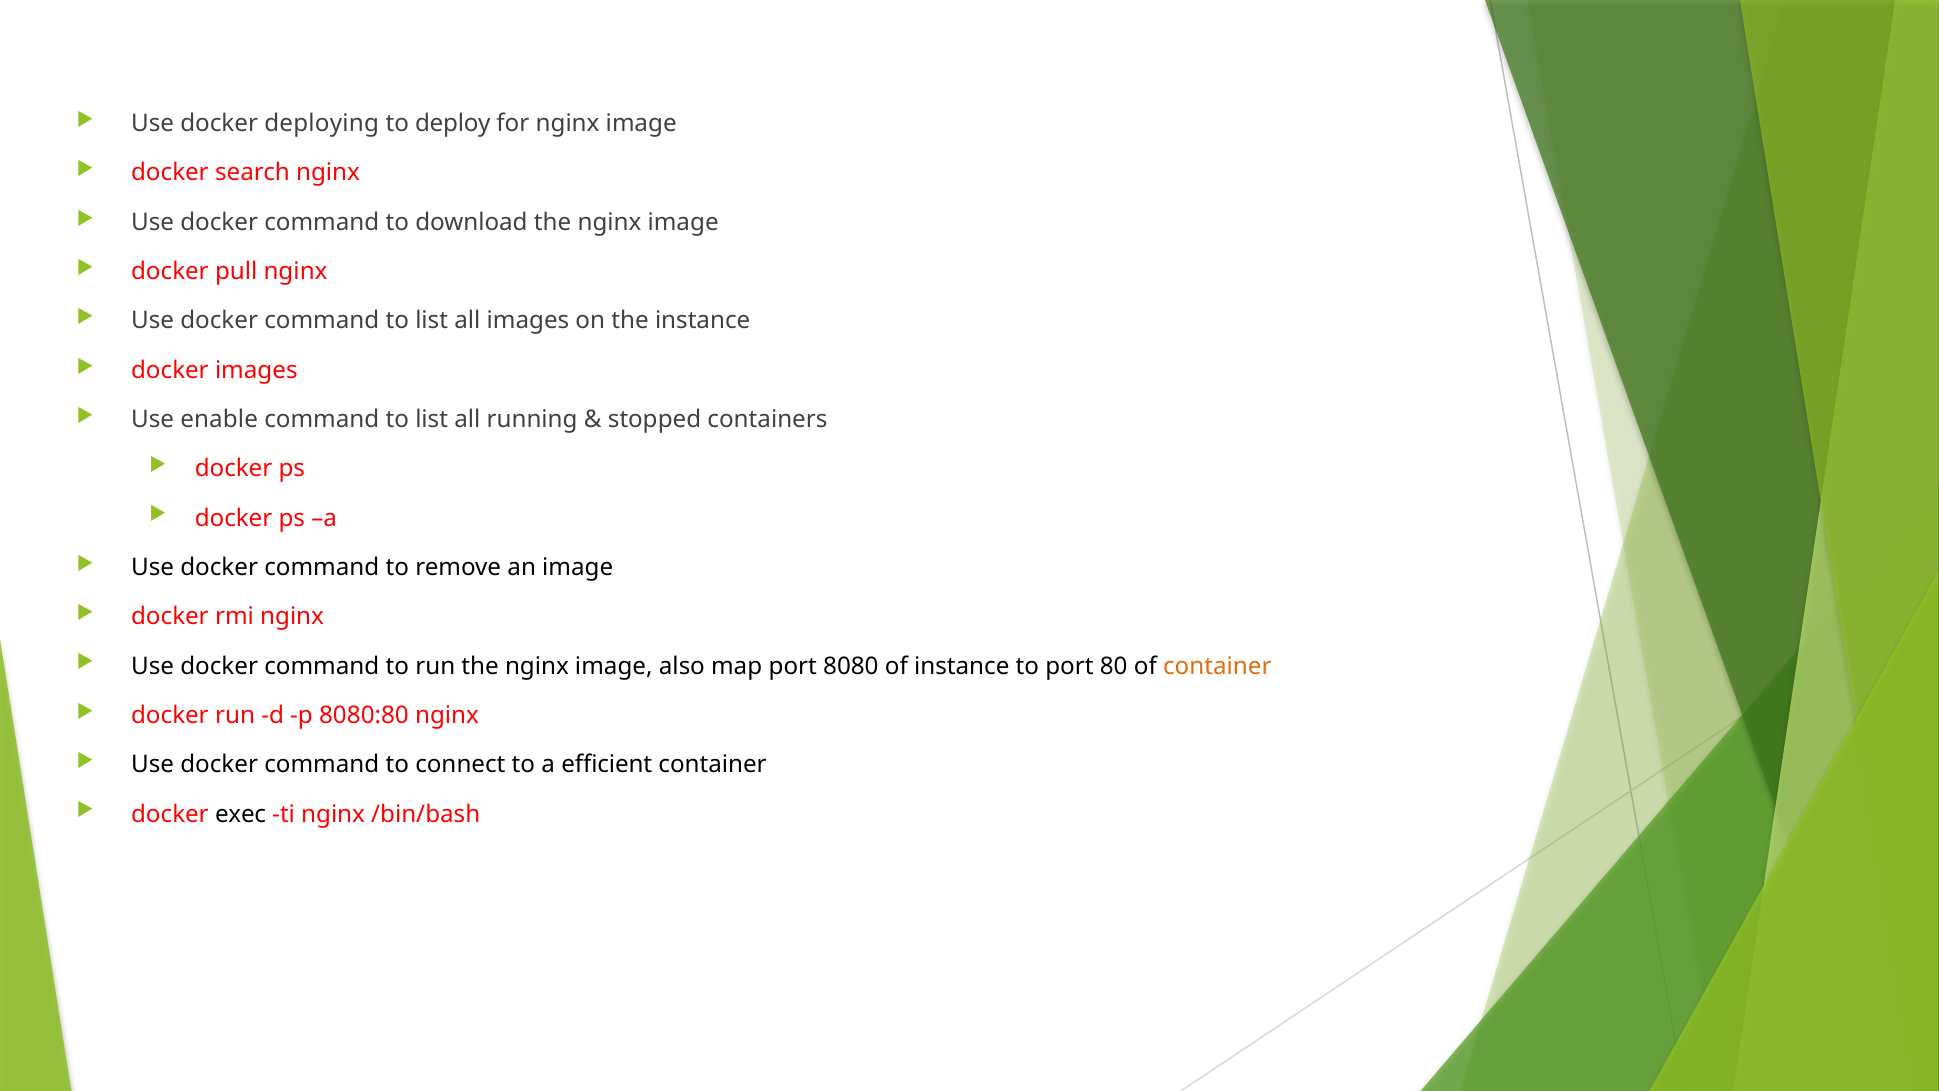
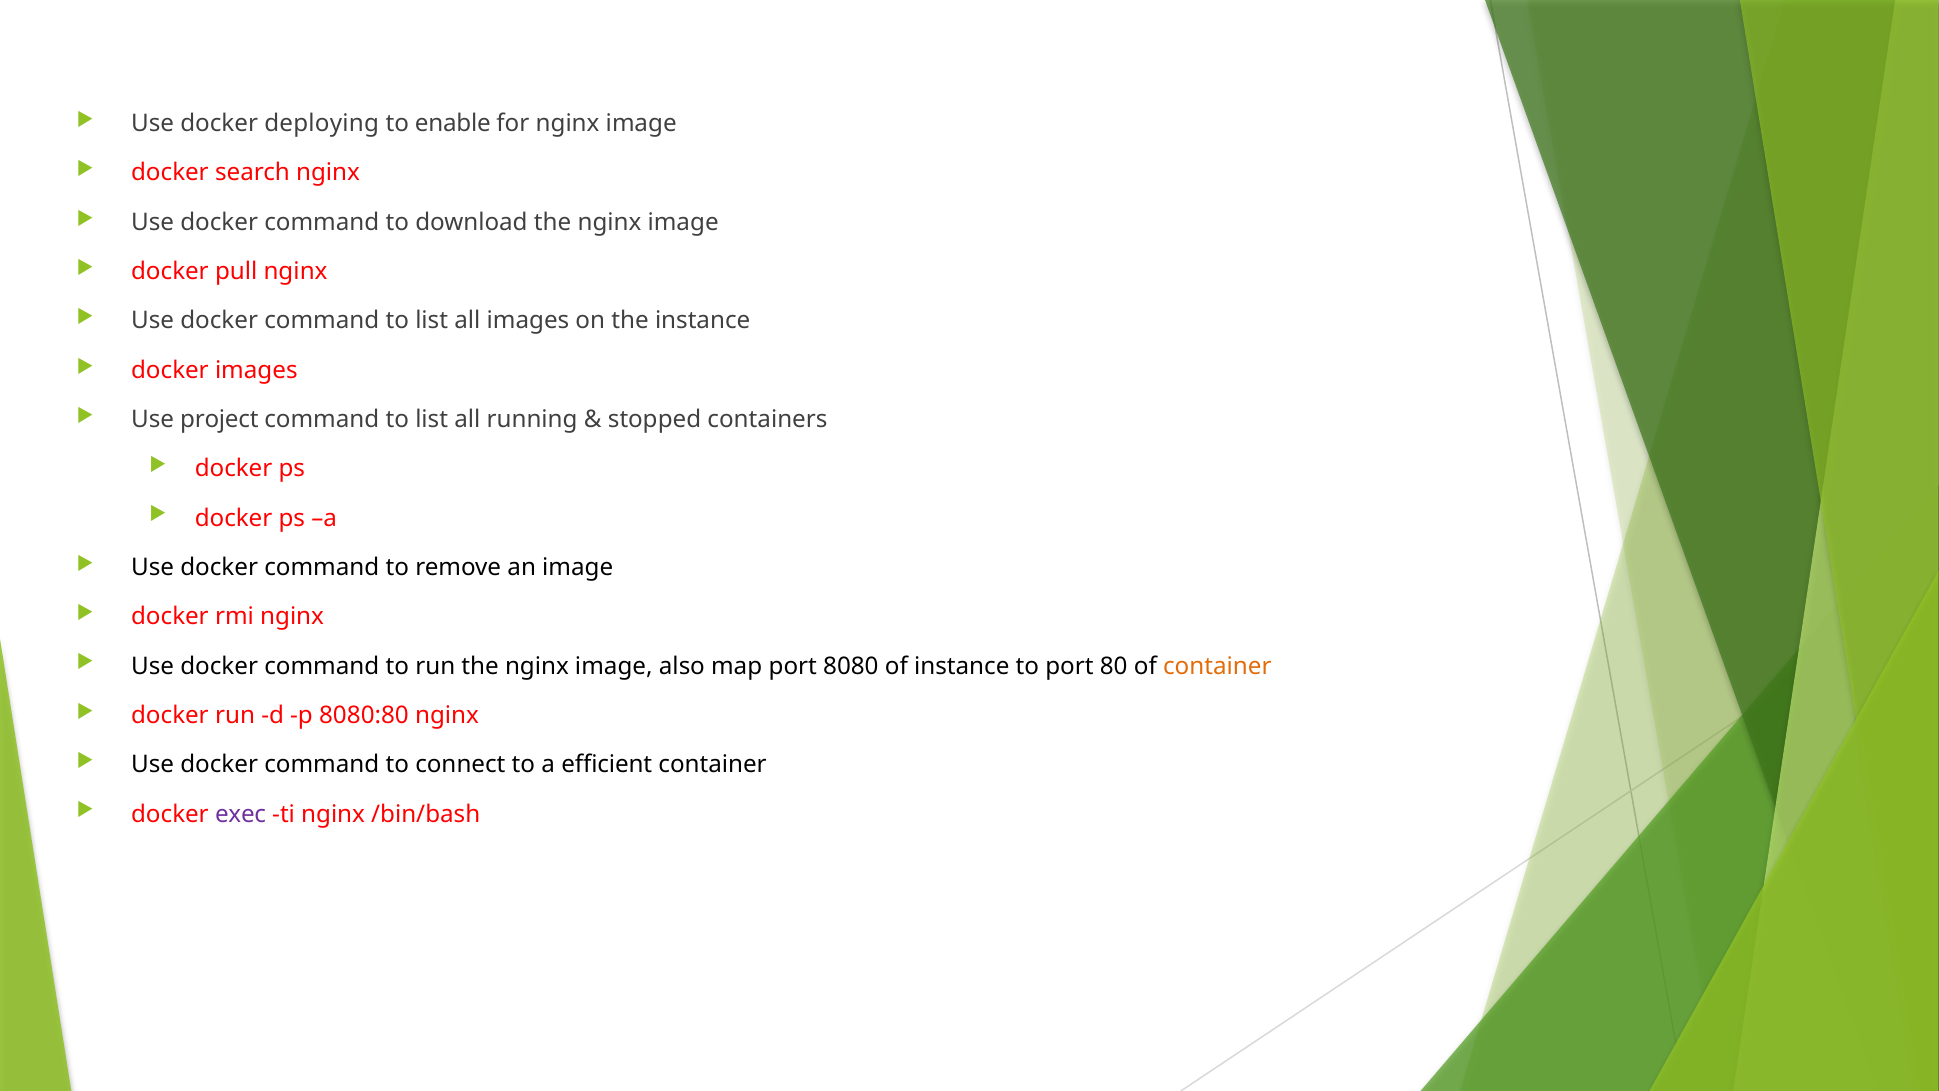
deploy: deploy -> enable (453, 124)
enable: enable -> project (219, 419)
exec colour: black -> purple (241, 814)
